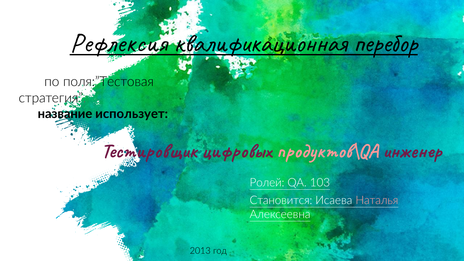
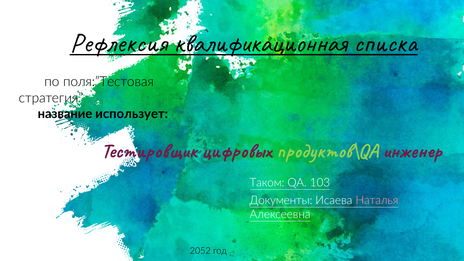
перебор: перебор -> списка (385, 43)
продуктов\QA colour: pink -> light green (327, 151)
Ролей: Ролей -> Таком (267, 183)
Становится: Становится -> Документы (281, 200)
2013: 2013 -> 2052 (200, 251)
